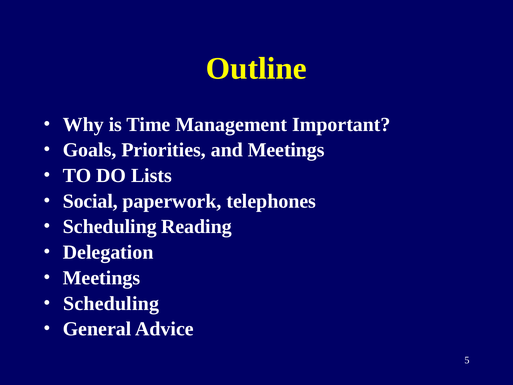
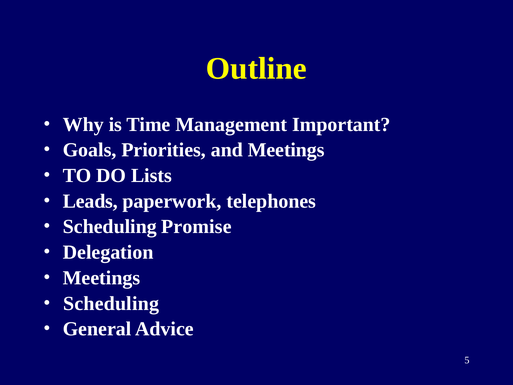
Social: Social -> Leads (90, 201)
Reading: Reading -> Promise (196, 227)
